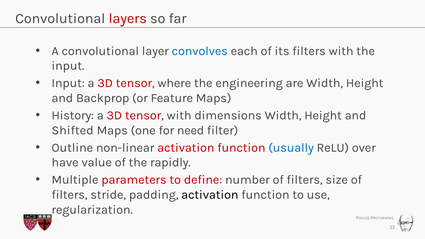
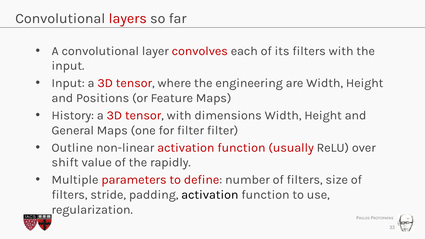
convolves colour: blue -> red (200, 51)
Backprop: Backprop -> Positions (103, 98)
Shifted: Shifted -> General (73, 130)
for need: need -> filter (191, 130)
usually colour: blue -> red (291, 148)
have: have -> shift (65, 163)
